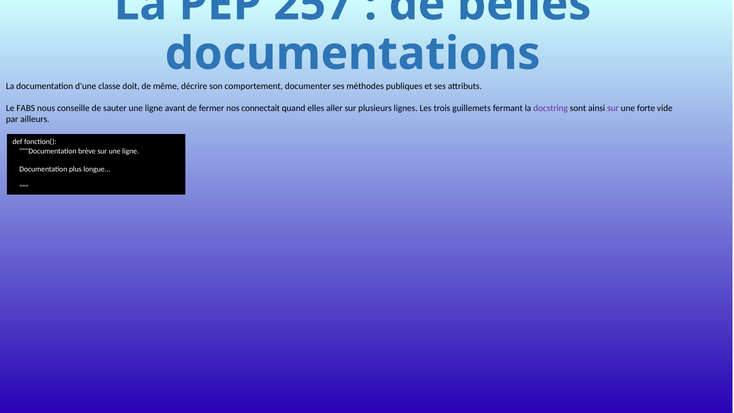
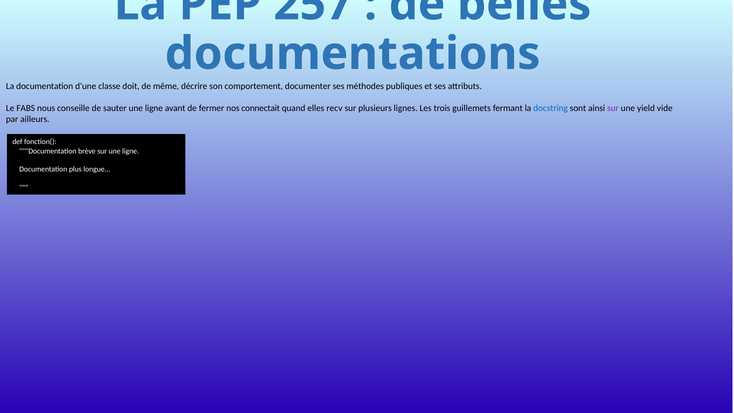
aller: aller -> recv (334, 108)
docstring colour: purple -> blue (551, 108)
forte: forte -> yield (646, 108)
